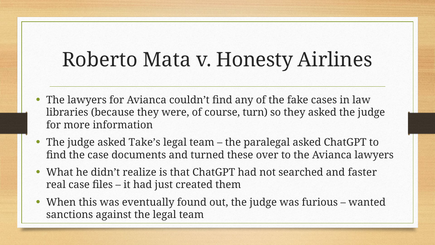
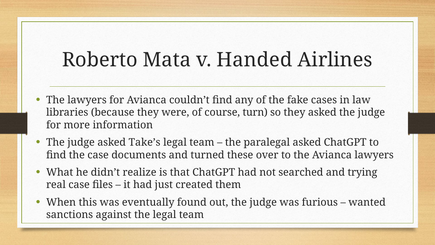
Honesty: Honesty -> Handed (254, 60)
faster: faster -> trying (362, 172)
